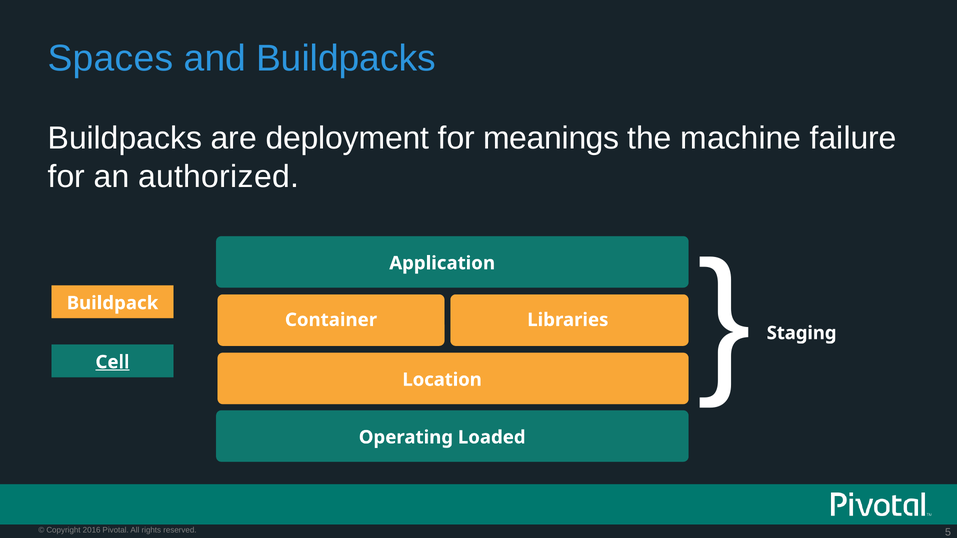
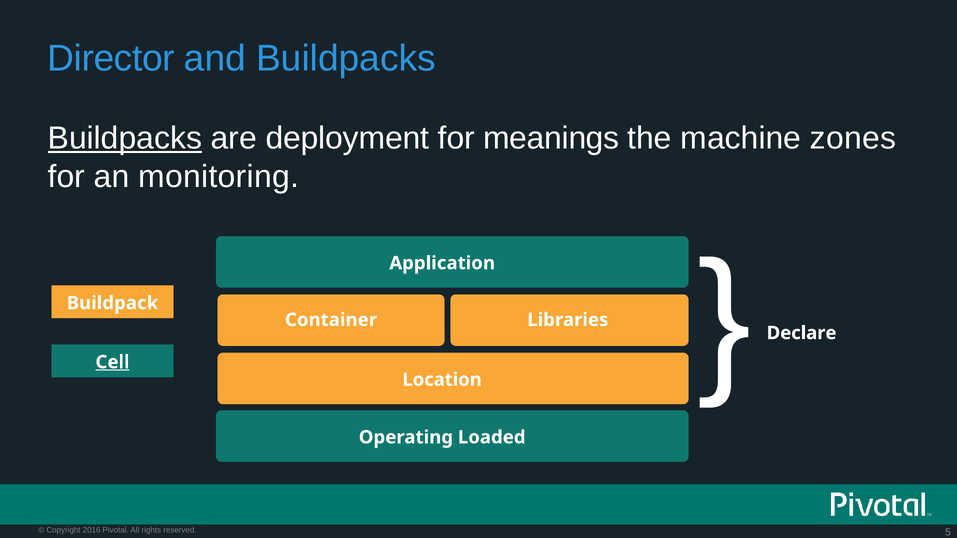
Spaces: Spaces -> Director (111, 59)
Buildpacks underline: none -> present (125, 139)
failure: failure -> zones (853, 139)
authorized: authorized -> monitoring (219, 177)
Staging: Staging -> Declare (802, 333)
